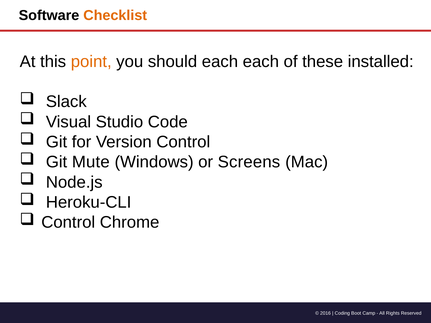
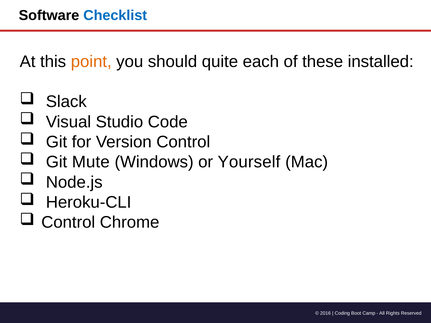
Checklist colour: orange -> blue (115, 15)
should each: each -> quite (220, 62)
Screens: Screens -> Yourself (249, 162)
